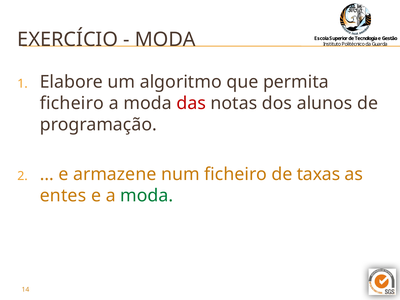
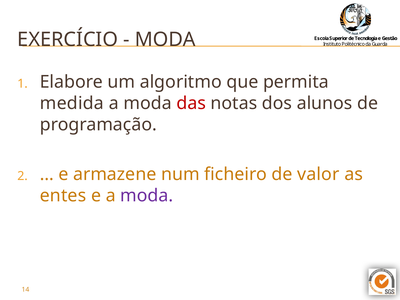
ficheiro: ficheiro -> medida (72, 103)
taxas: taxas -> valor (318, 174)
moda colour: green -> purple (147, 196)
